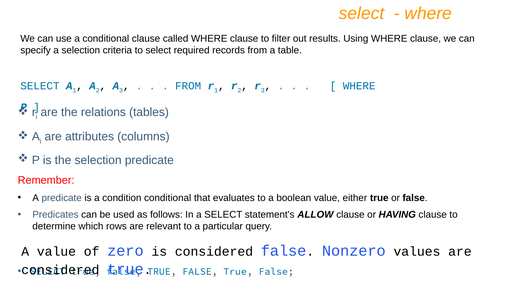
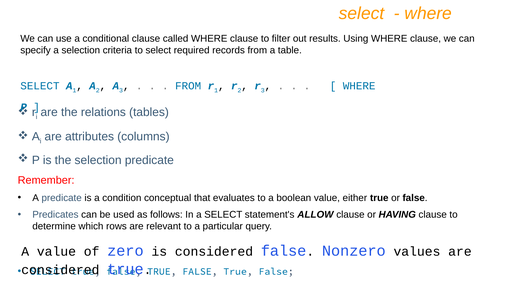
condition conditional: conditional -> conceptual (168, 198)
